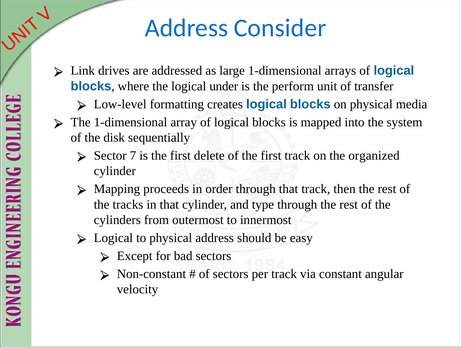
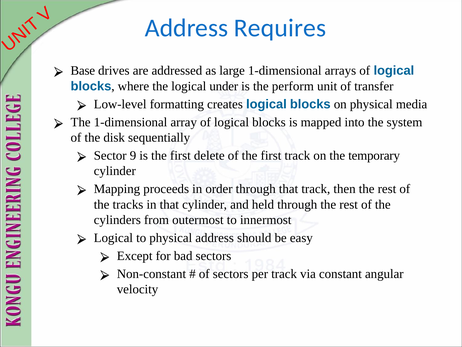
Consider: Consider -> Requires (280, 28)
Link: Link -> Base (83, 71)
7: 7 -> 9 (133, 155)
organized: organized -> temporary (374, 155)
type: type -> held (263, 204)
